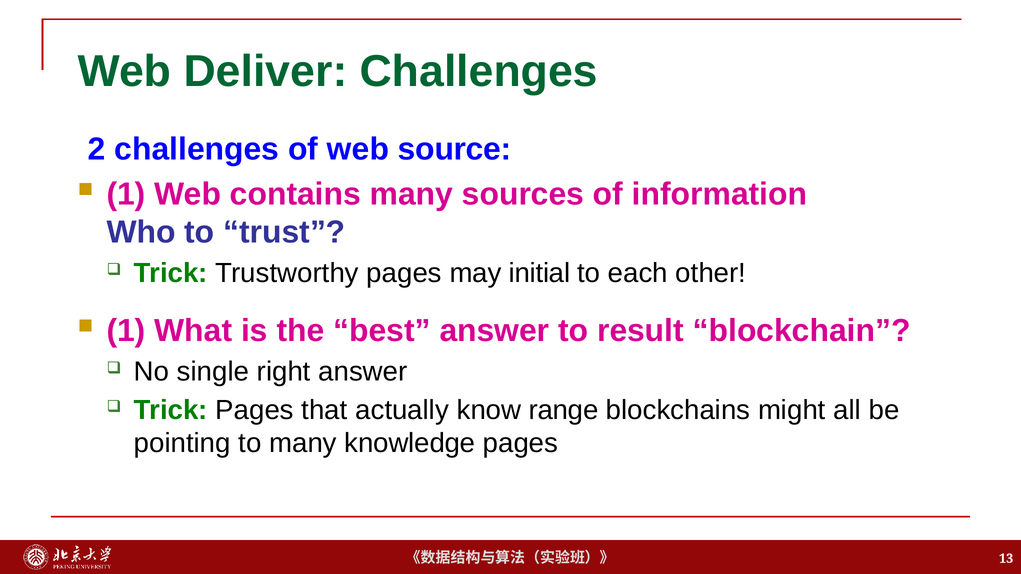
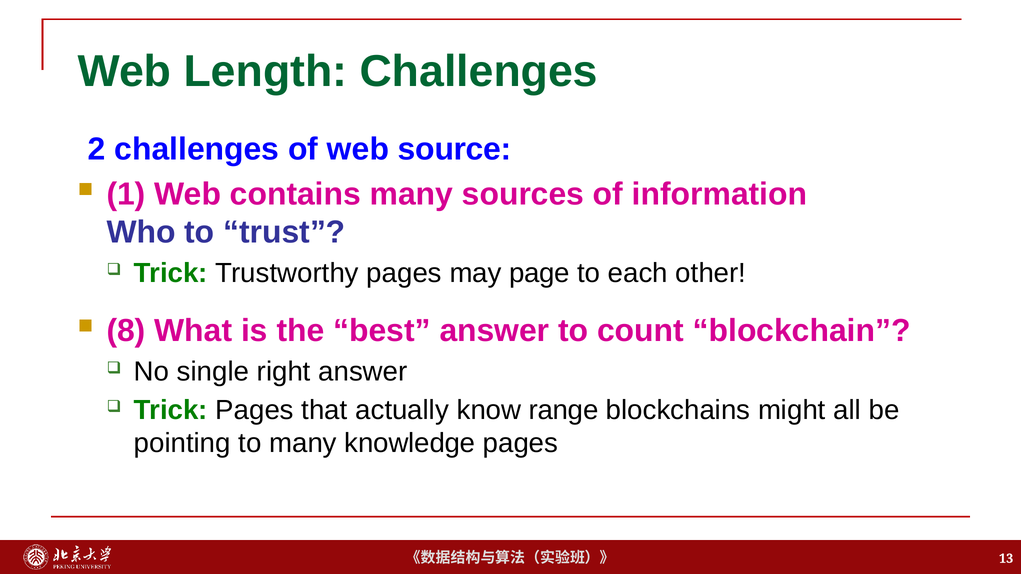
Deliver: Deliver -> Length (265, 72)
initial: initial -> page (540, 273)
1: 1 -> 8 (126, 331)
result: result -> count (640, 331)
